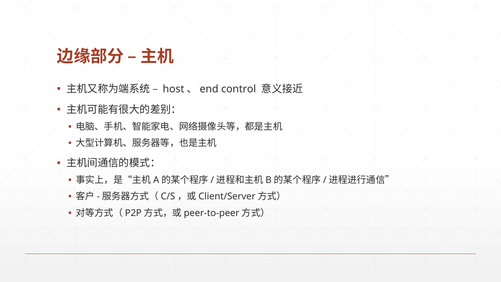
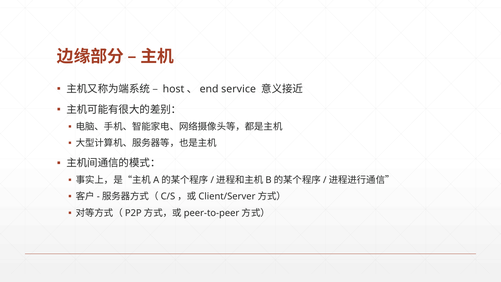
control: control -> service (239, 89)
